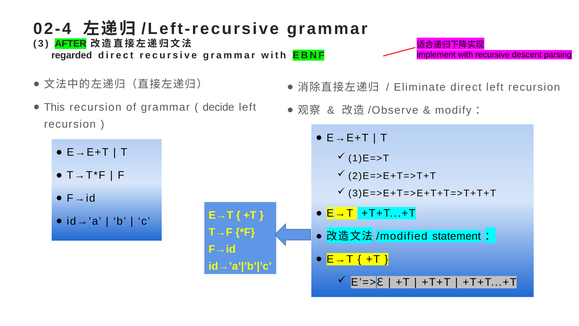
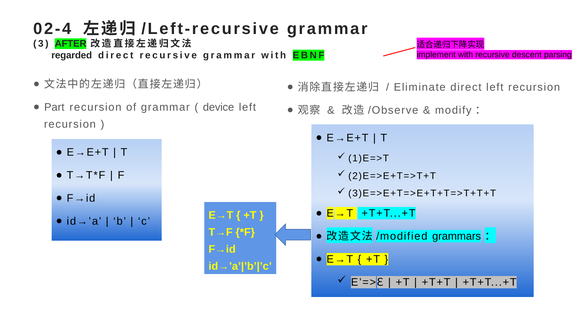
This: This -> Part (54, 107)
decide: decide -> device (219, 107)
statement: statement -> grammars (457, 236)
